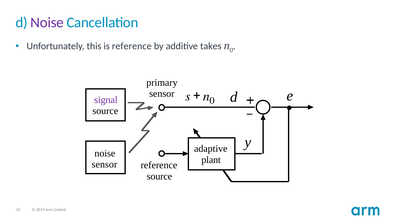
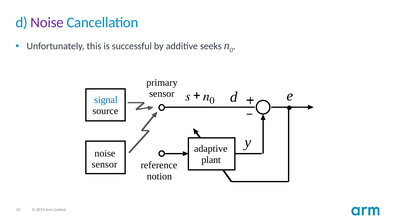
is reference: reference -> successful (132, 46)
takes: takes -> seeks (211, 46)
signal colour: purple -> blue (106, 100)
source: source -> notion (159, 176)
